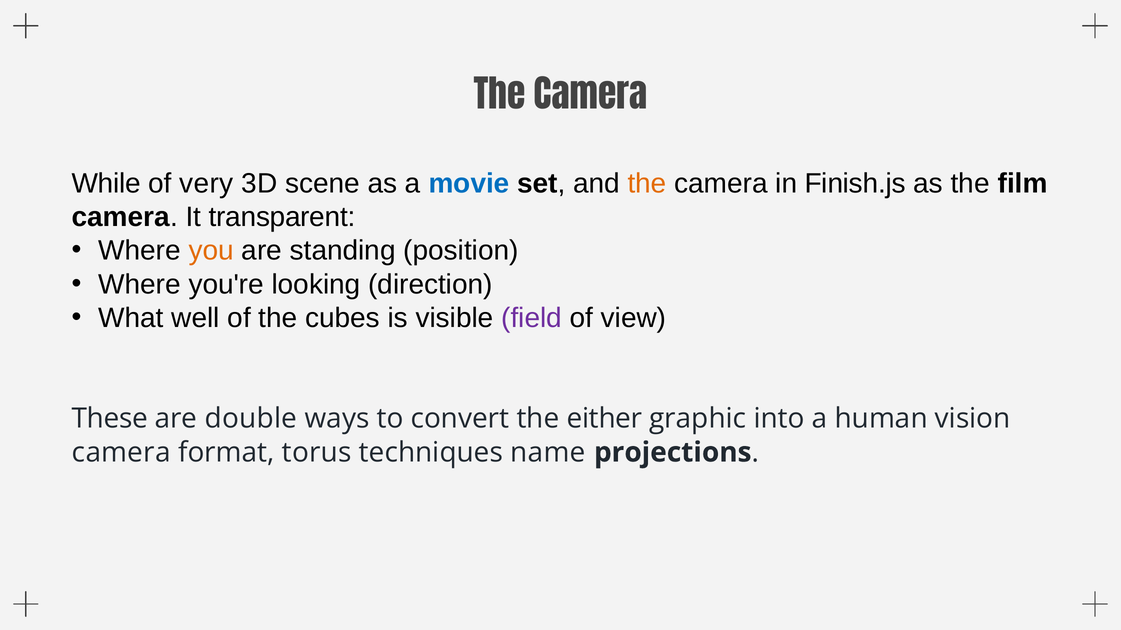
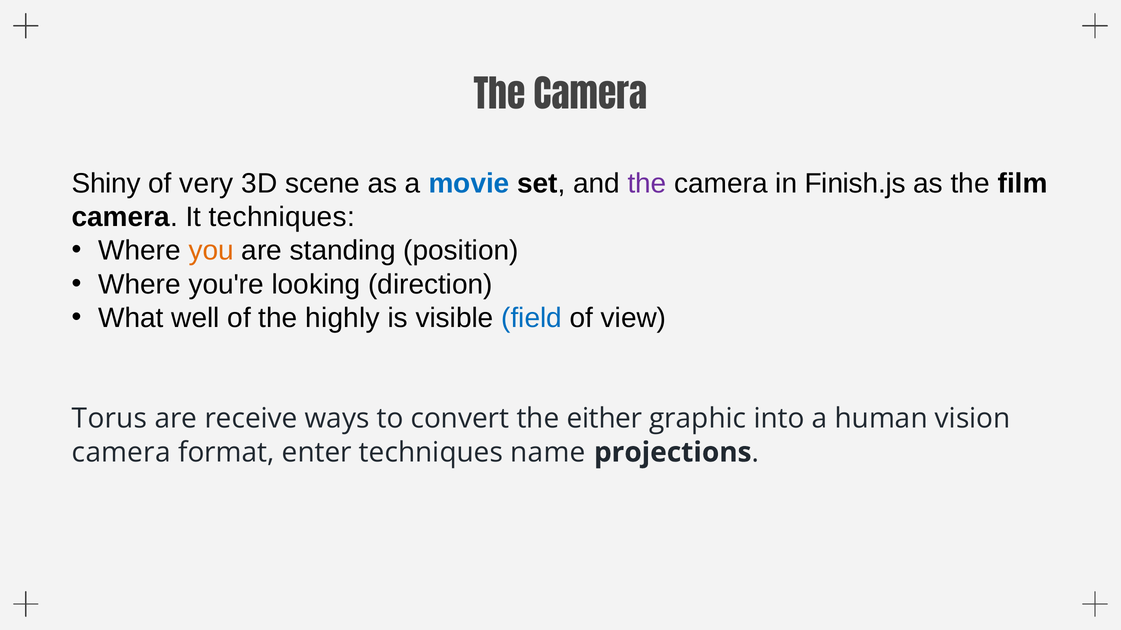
While: While -> Shiny (106, 184)
the colour: orange -> purple (647, 184)
It transparent: transparent -> techniques (282, 217)
cubes: cubes -> highly (342, 318)
field colour: purple -> blue (532, 318)
These: These -> Torus (110, 419)
double: double -> receive (251, 419)
torus: torus -> enter (317, 453)
